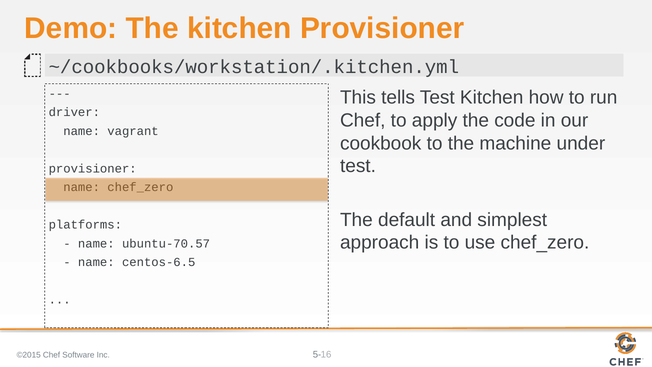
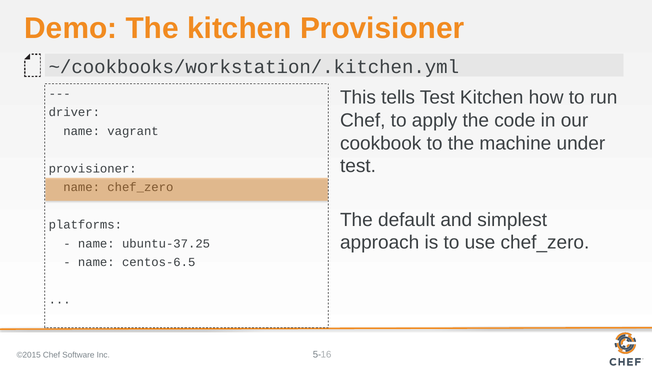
ubuntu-70.57: ubuntu-70.57 -> ubuntu-37.25 (166, 243)
